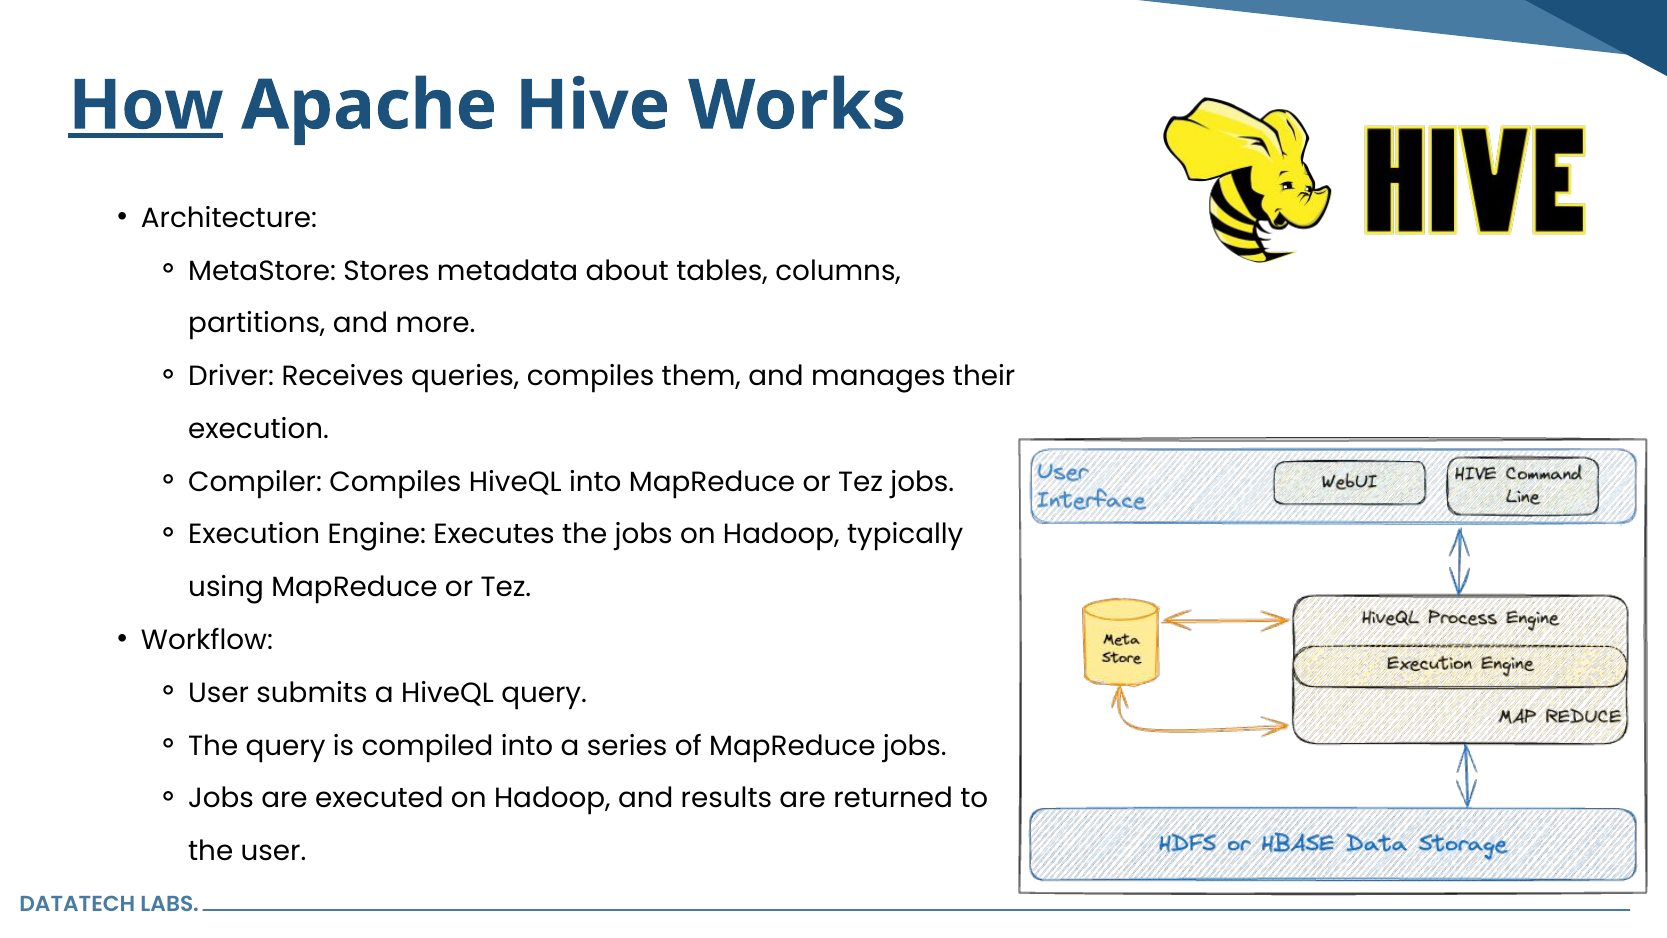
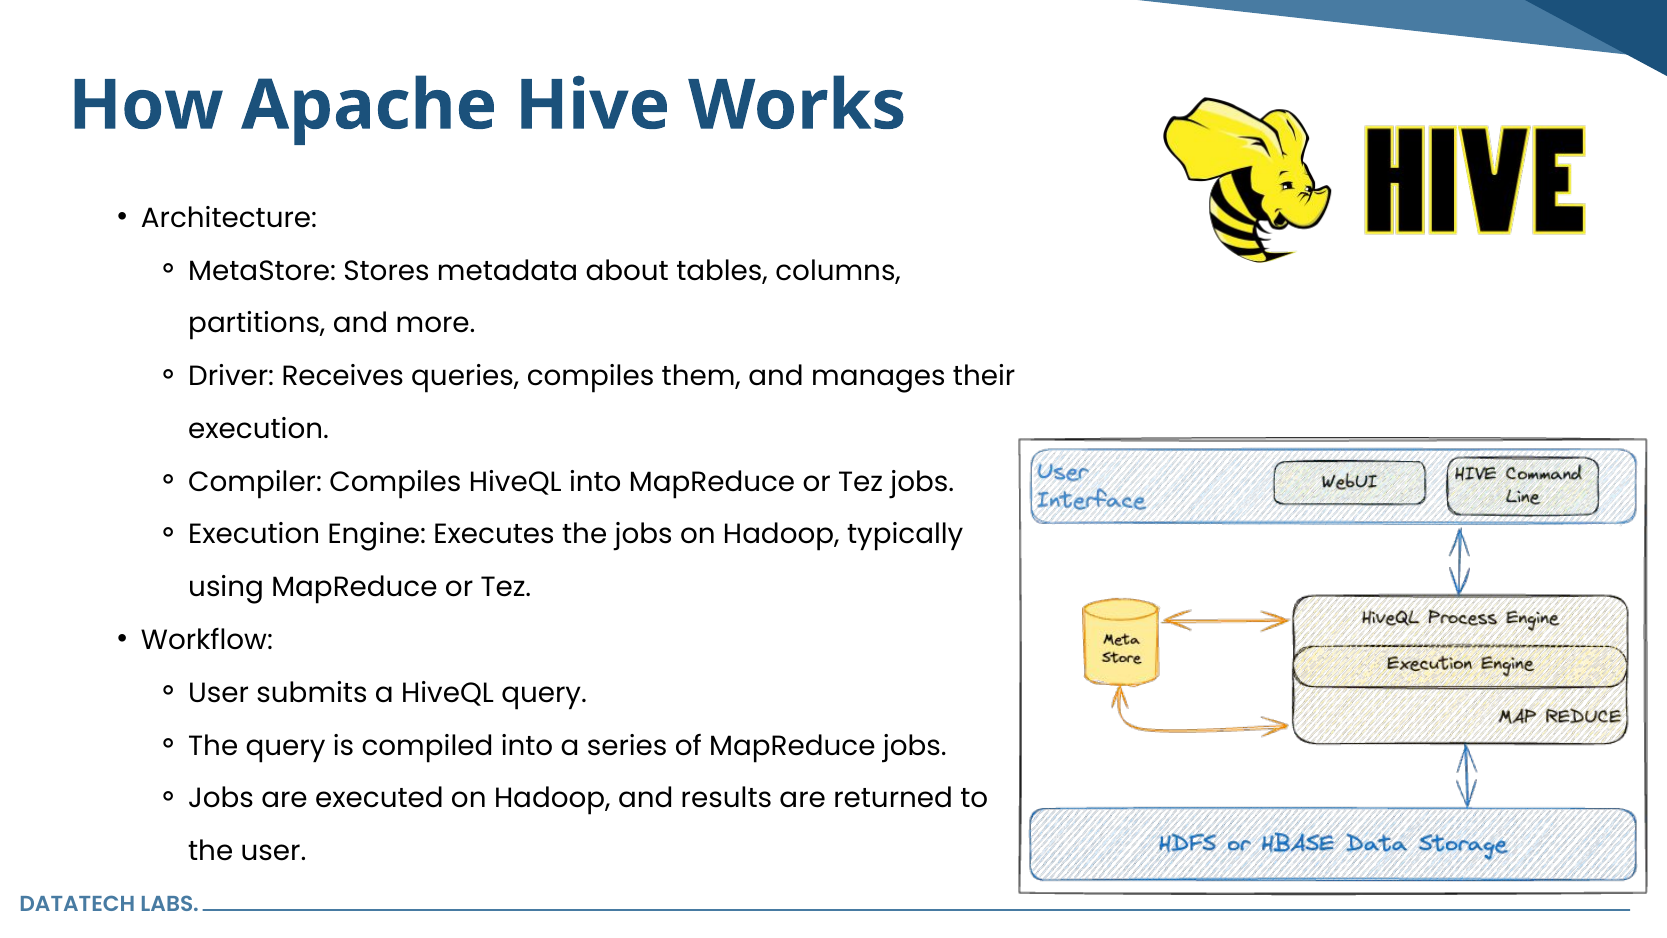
How underline: present -> none (146, 106)
